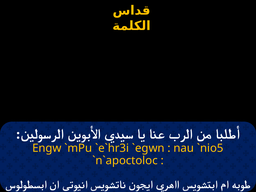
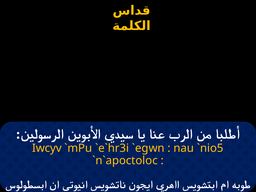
Engw: Engw -> Iwcyv (47, 148)
